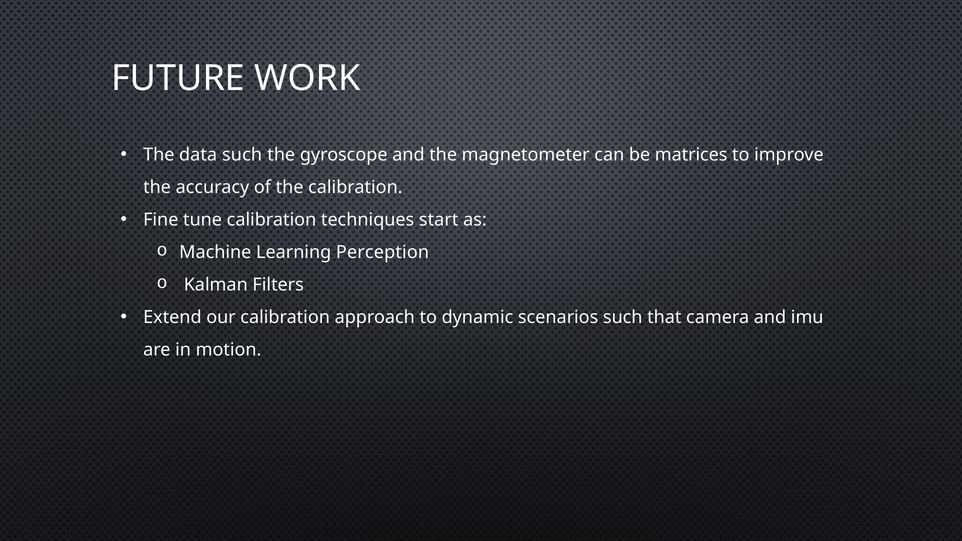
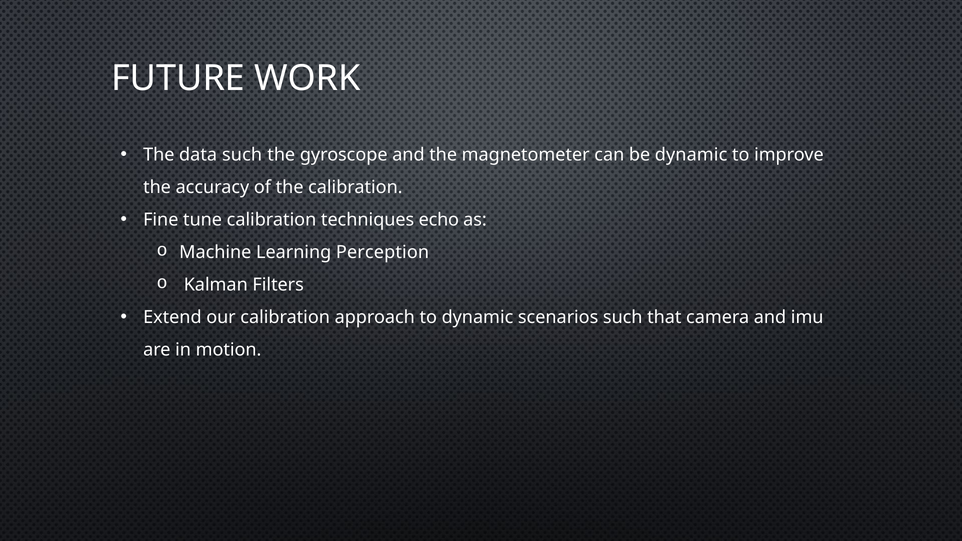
be matrices: matrices -> dynamic (691, 155)
start: start -> echo (439, 220)
